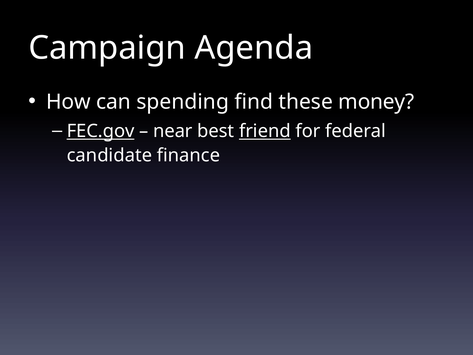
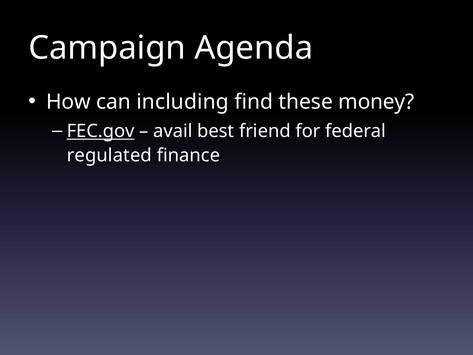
spending: spending -> including (183, 102)
near: near -> avail (173, 131)
friend underline: present -> none (265, 131)
candidate: candidate -> regulated (109, 155)
